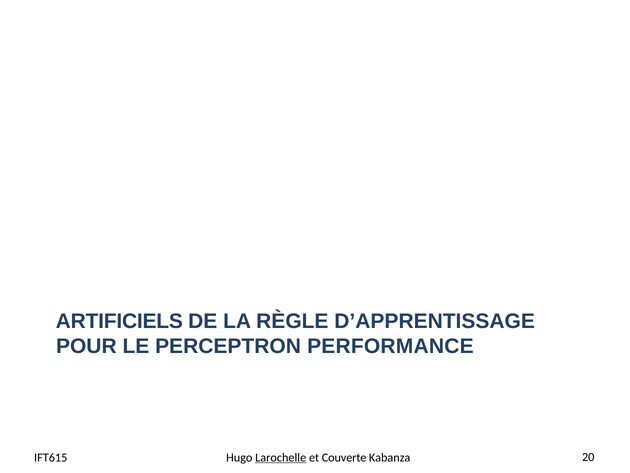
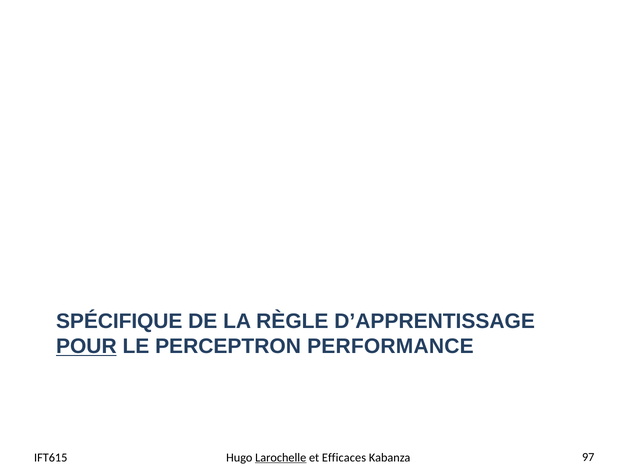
ARTIFICIELS: ARTIFICIELS -> SPÉCIFIQUE (119, 321)
POUR underline: none -> present (86, 346)
Couverte: Couverte -> Efficaces (344, 457)
20: 20 -> 97 (588, 457)
